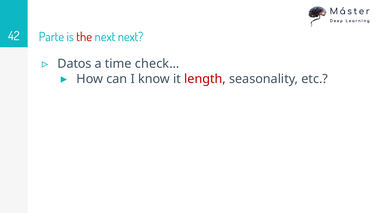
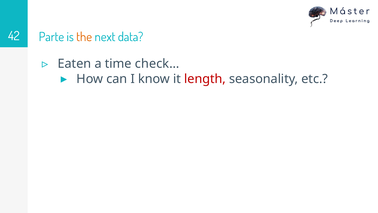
the colour: red -> orange (84, 37)
next next: next -> data (131, 37)
Datos: Datos -> Eaten (74, 64)
